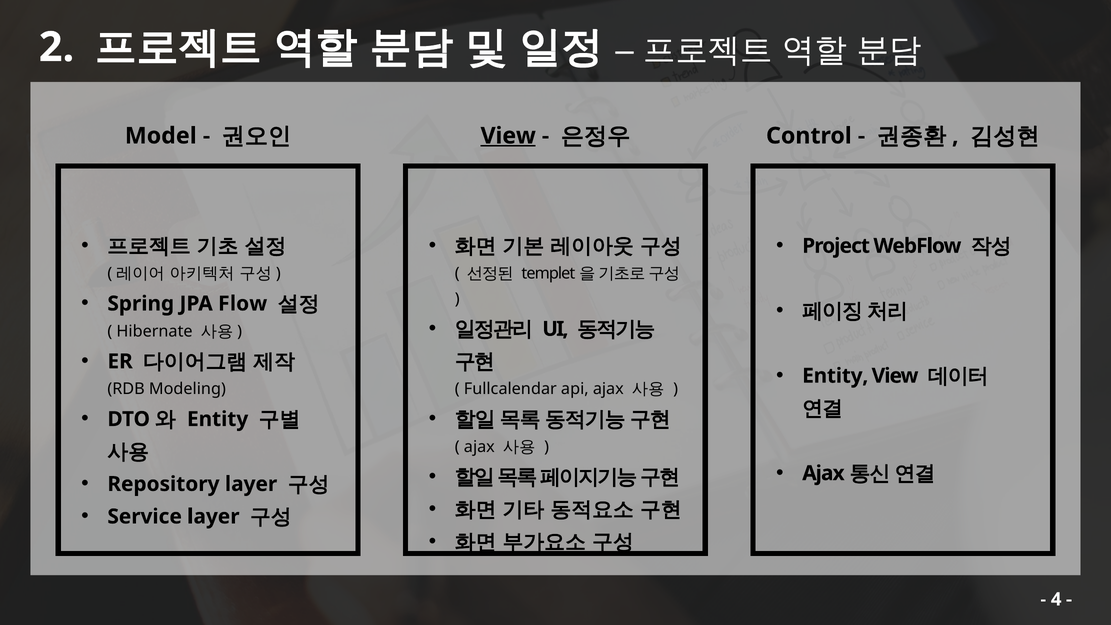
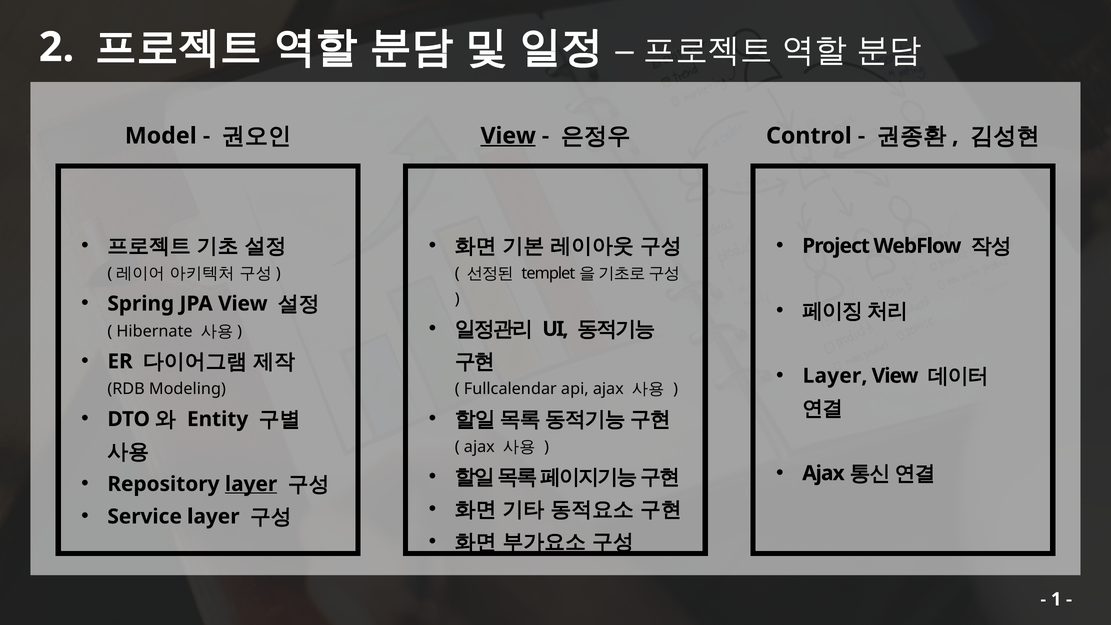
JPA Flow: Flow -> View (243, 304)
Entity: Entity -> Layer (835, 376)
layer underline: none -> present (251, 484)
4: 4 -> 1 (1056, 599)
